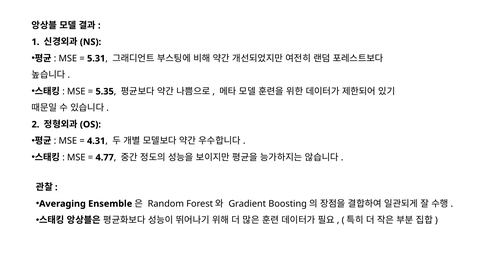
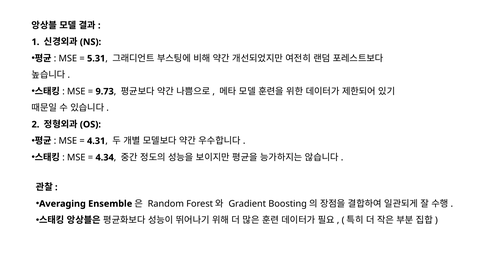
5.35: 5.35 -> 9.73 (105, 91)
4.77: 4.77 -> 4.34 (105, 157)
